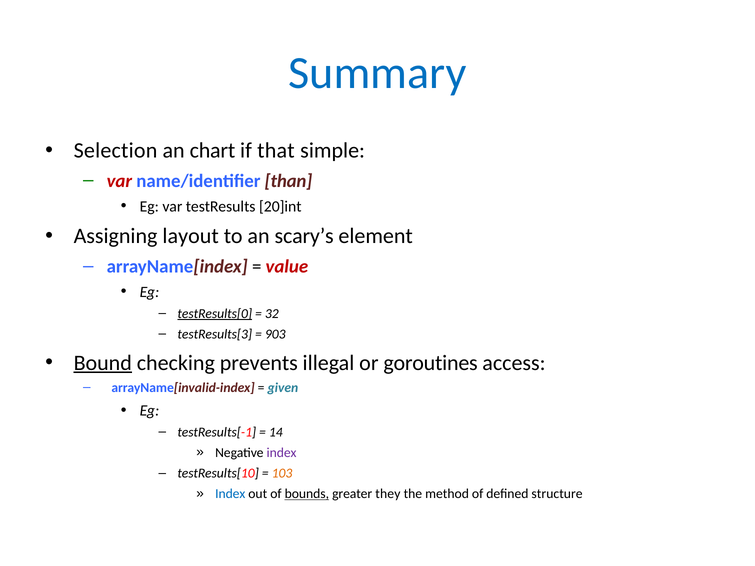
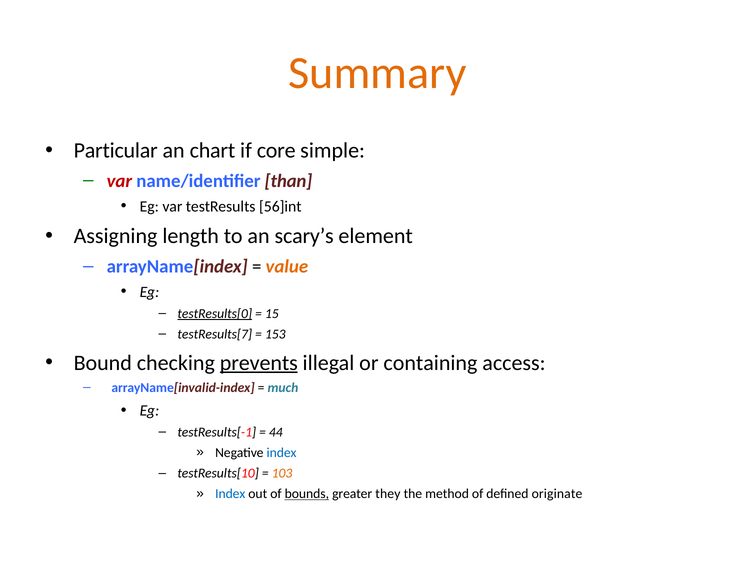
Summary colour: blue -> orange (377, 73)
Selection: Selection -> Particular (116, 151)
that: that -> core (276, 151)
20]int: 20]int -> 56]int (280, 206)
layout: layout -> length (191, 236)
value colour: red -> orange (287, 266)
32: 32 -> 15 (272, 314)
testResults[3: testResults[3 -> testResults[7 (215, 334)
903: 903 -> 153 (275, 334)
Bound underline: present -> none (103, 363)
prevents underline: none -> present (259, 363)
goroutines: goroutines -> containing (430, 363)
given: given -> much (283, 388)
14: 14 -> 44 (276, 432)
index colour: purple -> blue (282, 453)
structure: structure -> originate (557, 494)
